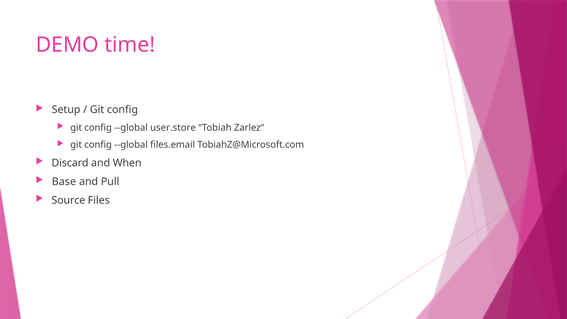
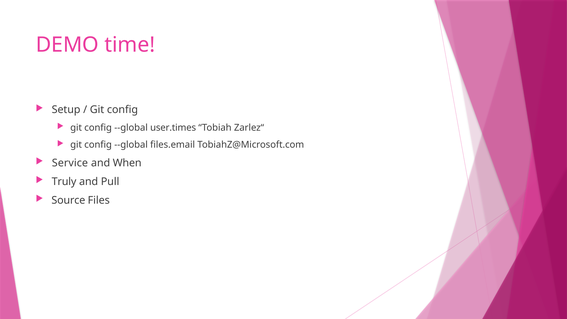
user.store: user.store -> user.times (173, 128)
Discard: Discard -> Service (70, 163)
Base: Base -> Truly (64, 182)
